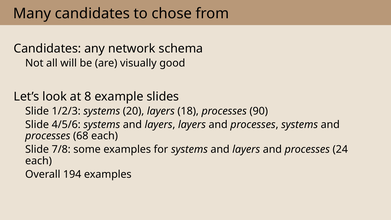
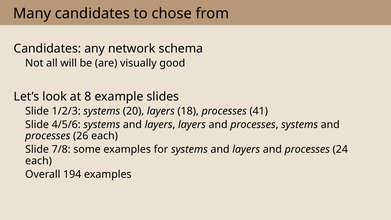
90: 90 -> 41 (259, 111)
68: 68 -> 26 (81, 136)
